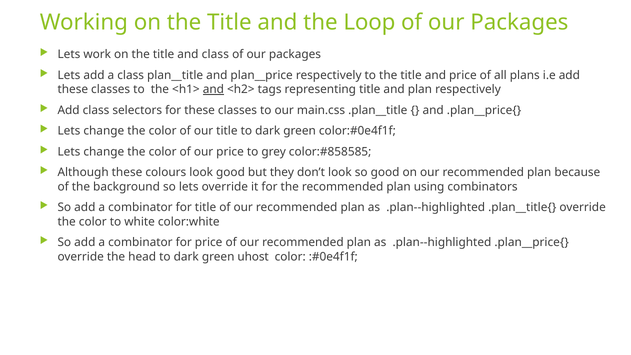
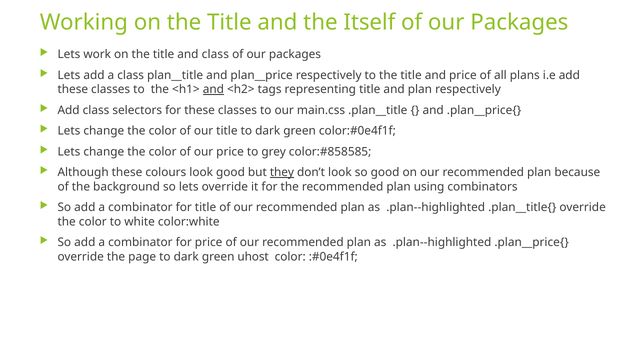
Loop: Loop -> Itself (369, 23)
they underline: none -> present (282, 172)
head: head -> page (142, 257)
